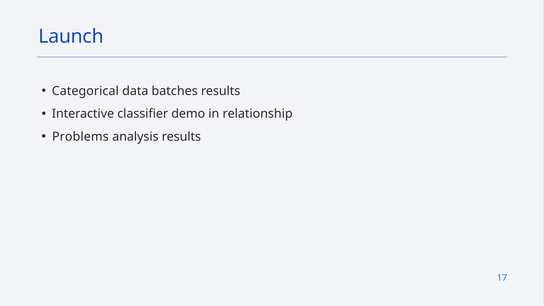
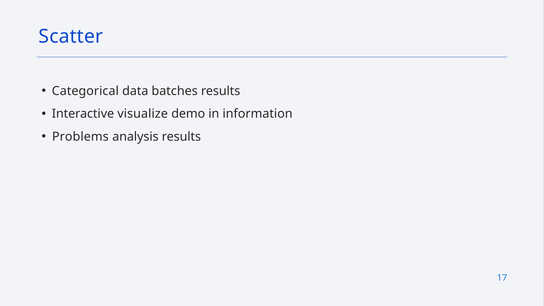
Launch: Launch -> Scatter (71, 36)
classifier: classifier -> visualize (143, 114)
relationship: relationship -> information (258, 114)
